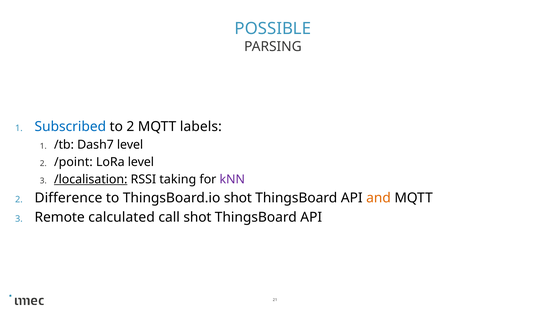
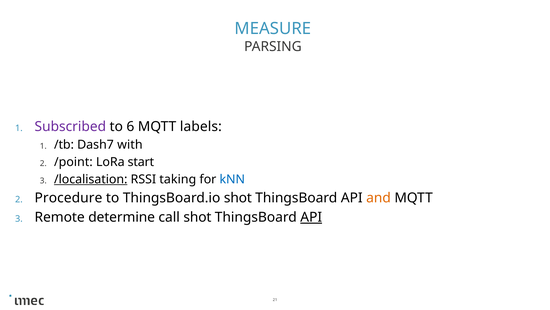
POSSIBLE: POSSIBLE -> MEASURE (273, 28)
Subscribed colour: blue -> purple (70, 126)
to 2: 2 -> 6 (130, 126)
Dash7 level: level -> with (130, 144)
LoRa level: level -> start (141, 162)
kNN colour: purple -> blue (232, 179)
Difference: Difference -> Procedure (68, 198)
calculated: calculated -> determine (122, 217)
API underline: none -> present (311, 217)
